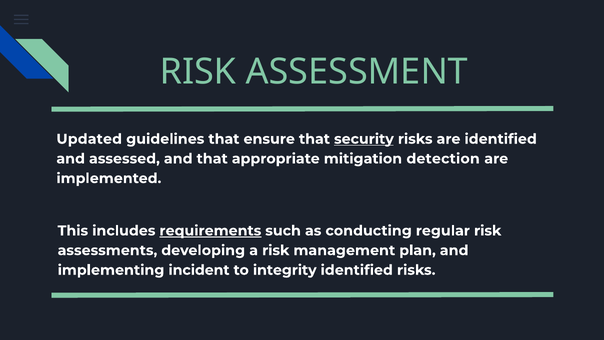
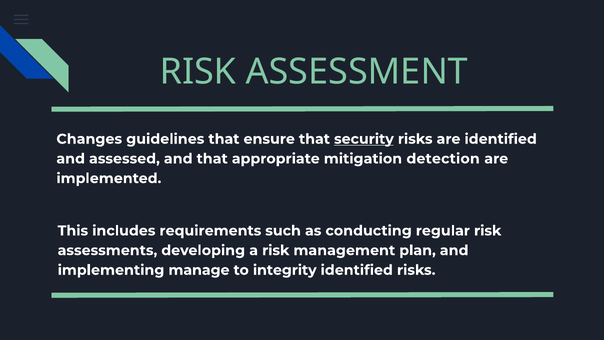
Updated: Updated -> Changes (89, 139)
requirements underline: present -> none (210, 231)
incident: incident -> manage (199, 270)
